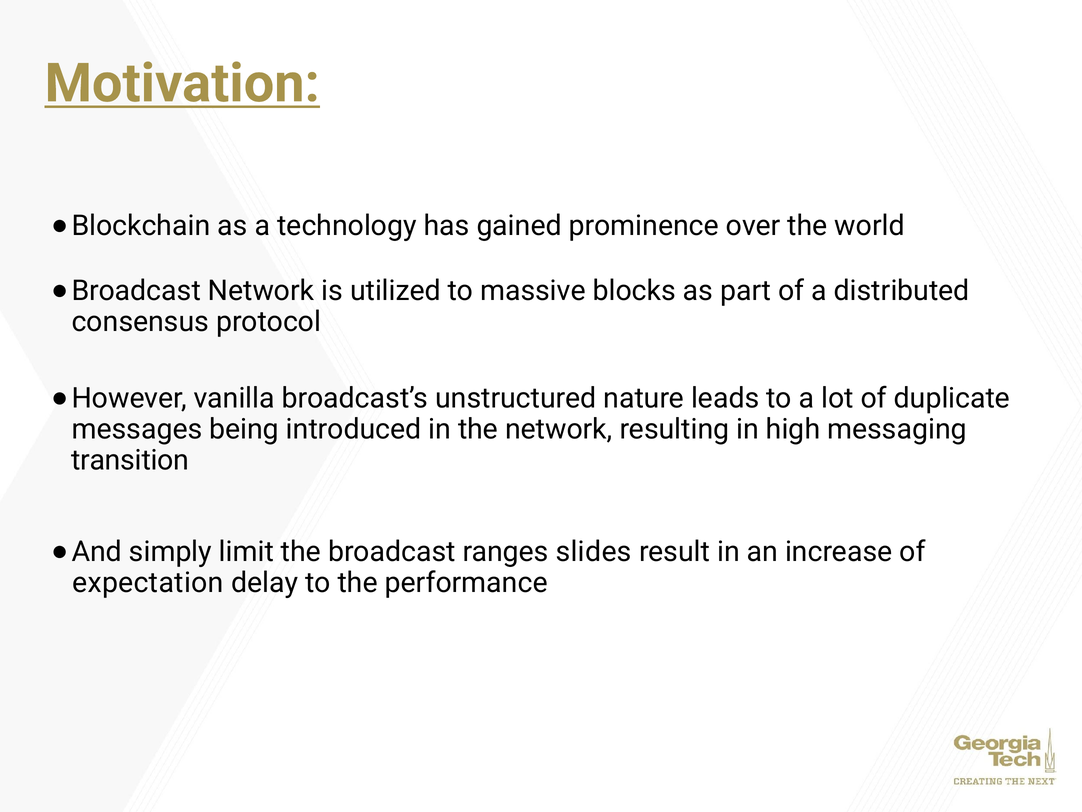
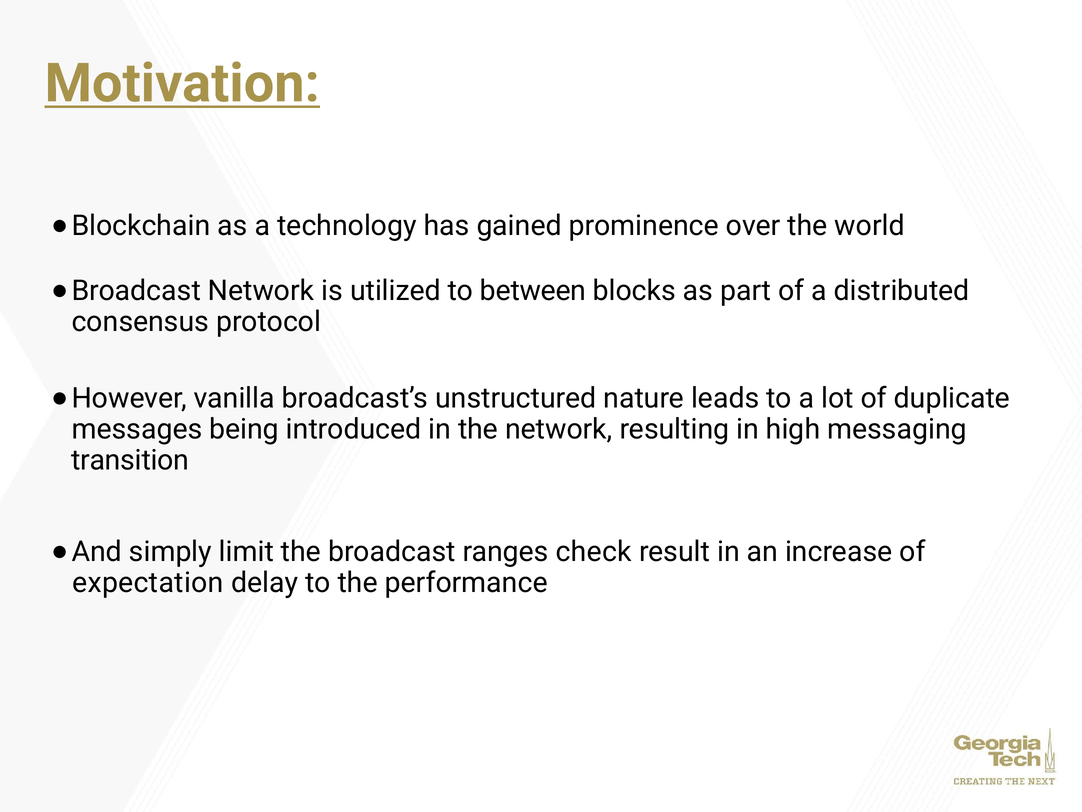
massive: massive -> between (533, 291)
slides: slides -> check (594, 552)
